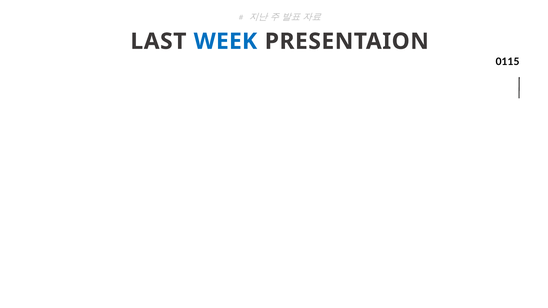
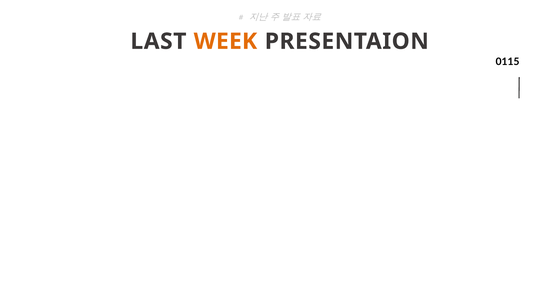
WEEK colour: blue -> orange (225, 41)
